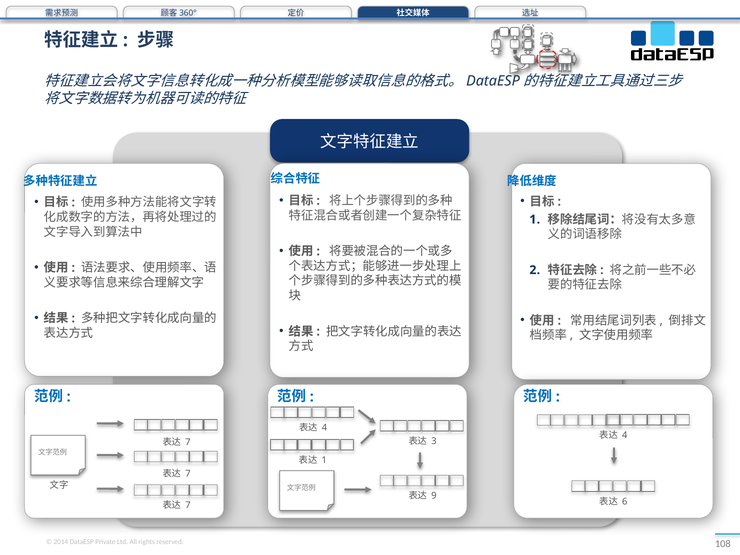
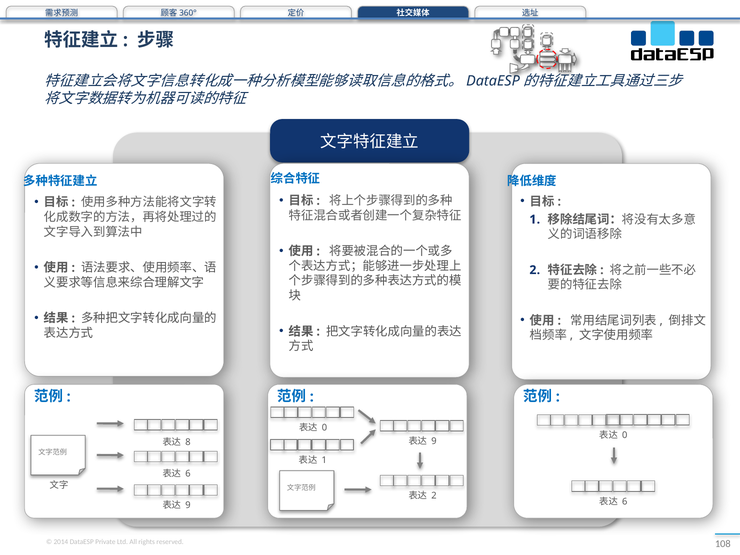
4: 4 -> 0 (324, 428)
4: 4 -> 0 (625, 435)
3: 3 -> 9 (434, 441)
7: 7 -> 8 (188, 442)
7: 7 -> 6 (188, 474)
9: 9 -> 2 (434, 496)
7: 7 -> 9 (188, 505)
